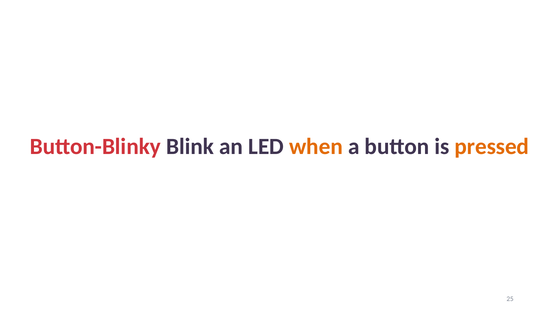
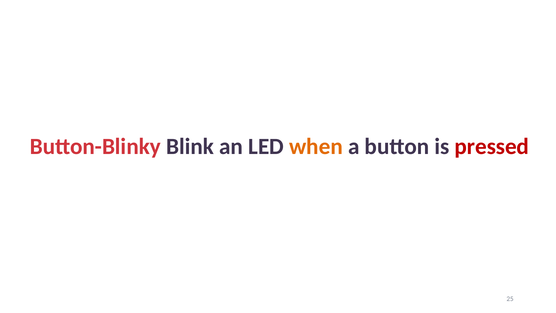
pressed colour: orange -> red (492, 146)
